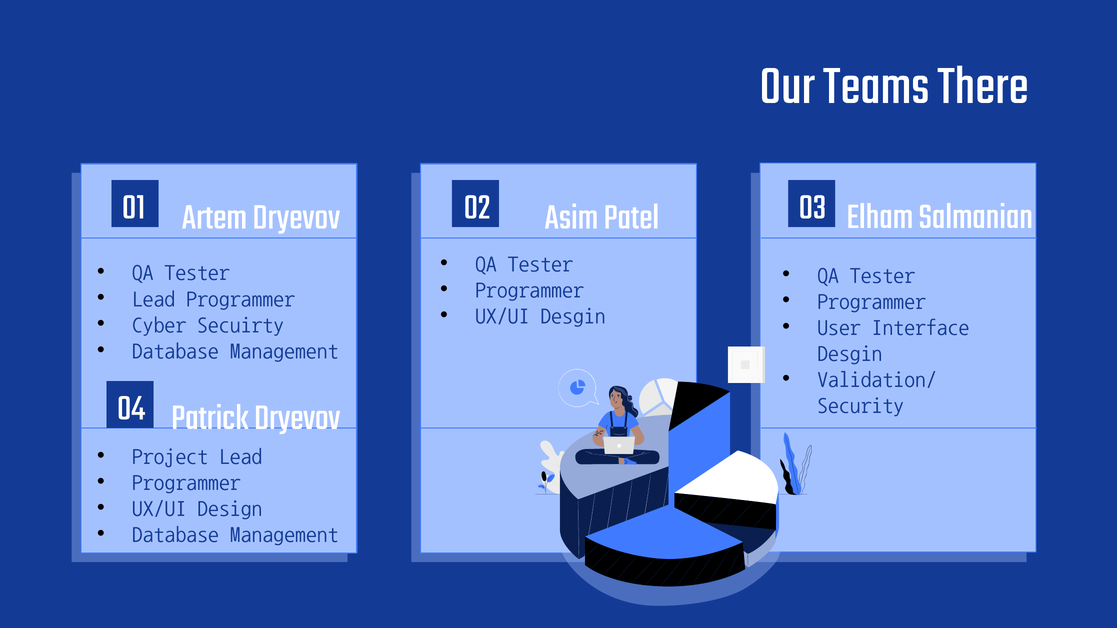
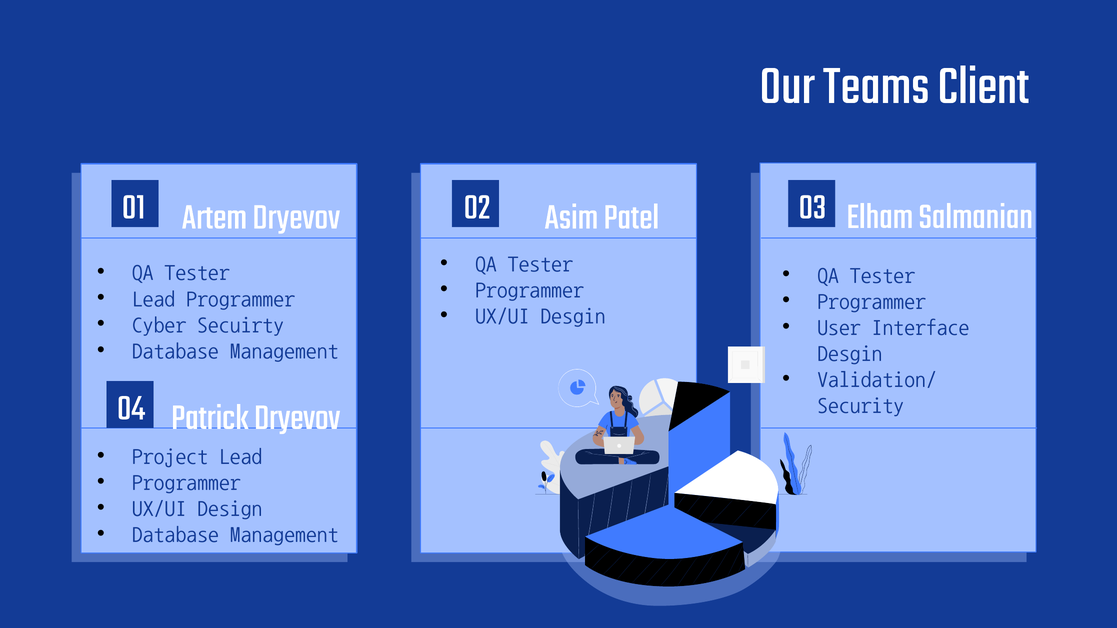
There: There -> Client (983, 85)
